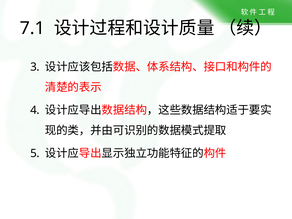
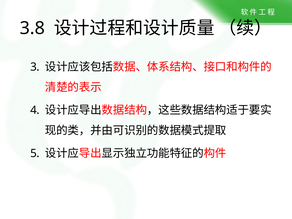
7.1: 7.1 -> 3.8 (32, 28)
